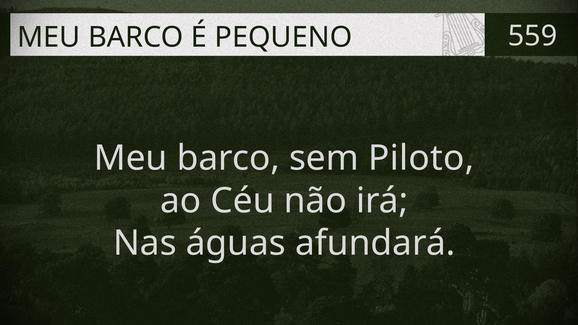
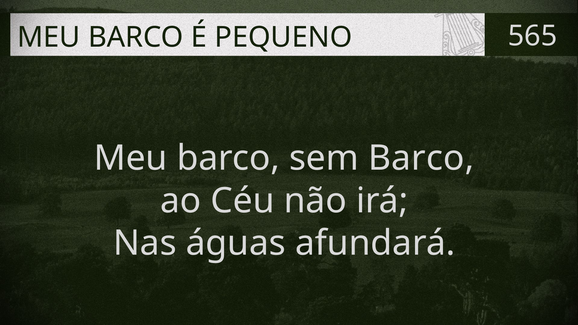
559: 559 -> 565 (533, 36)
sem Piloto: Piloto -> Barco (421, 158)
